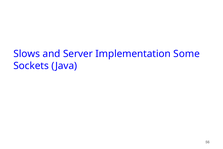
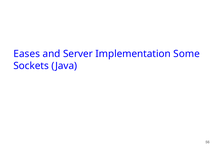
Slows: Slows -> Eases (27, 54)
